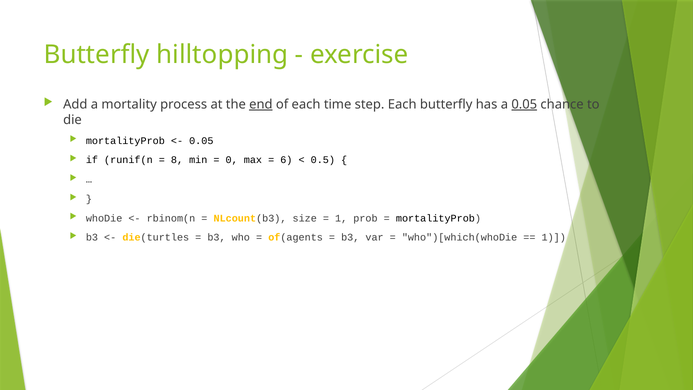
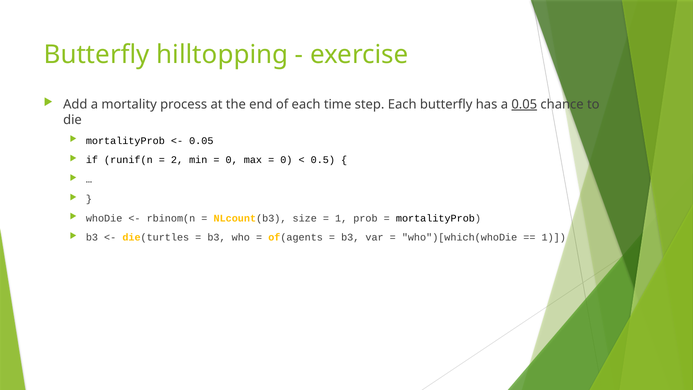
end underline: present -> none (261, 104)
8: 8 -> 2 (177, 160)
6: 6 -> 0 (286, 160)
